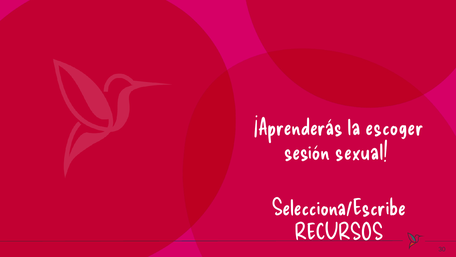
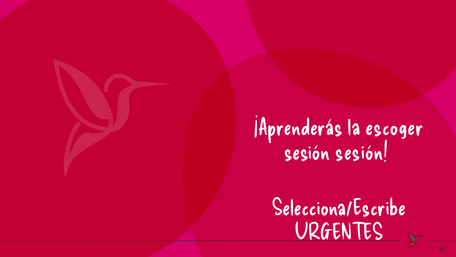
sesión sexual: sexual -> sesión (362, 152)
RECURSOS: RECURSOS -> URGENTES (339, 232)
